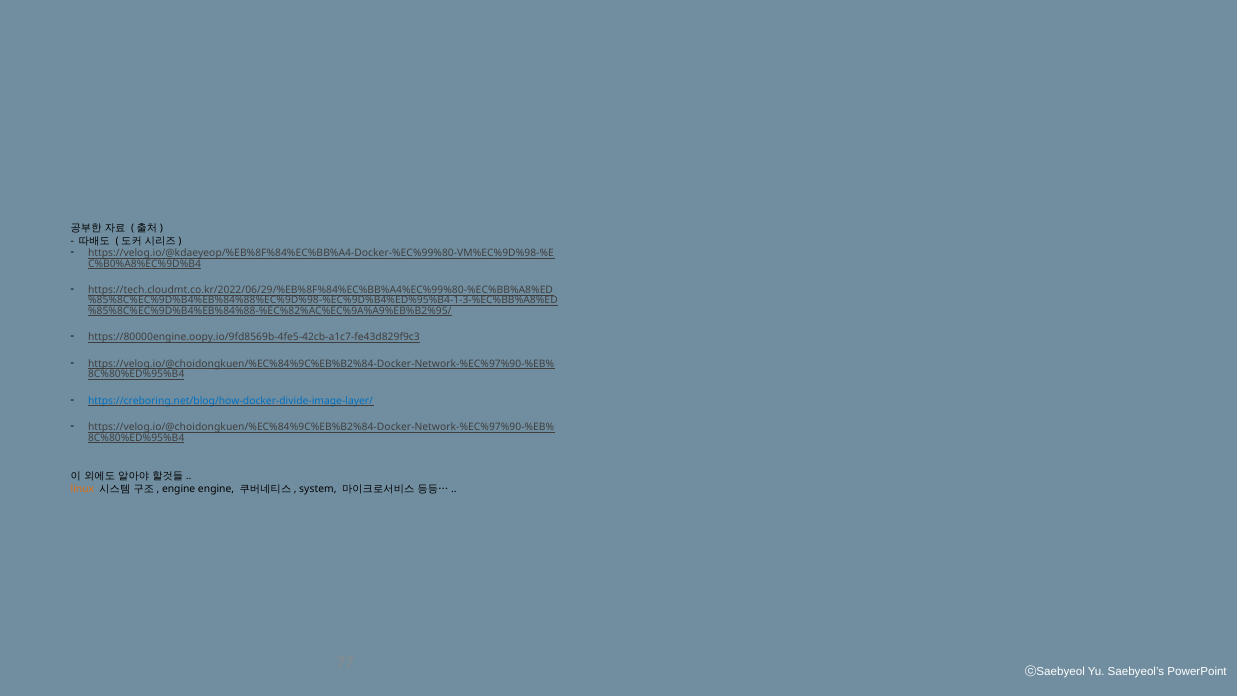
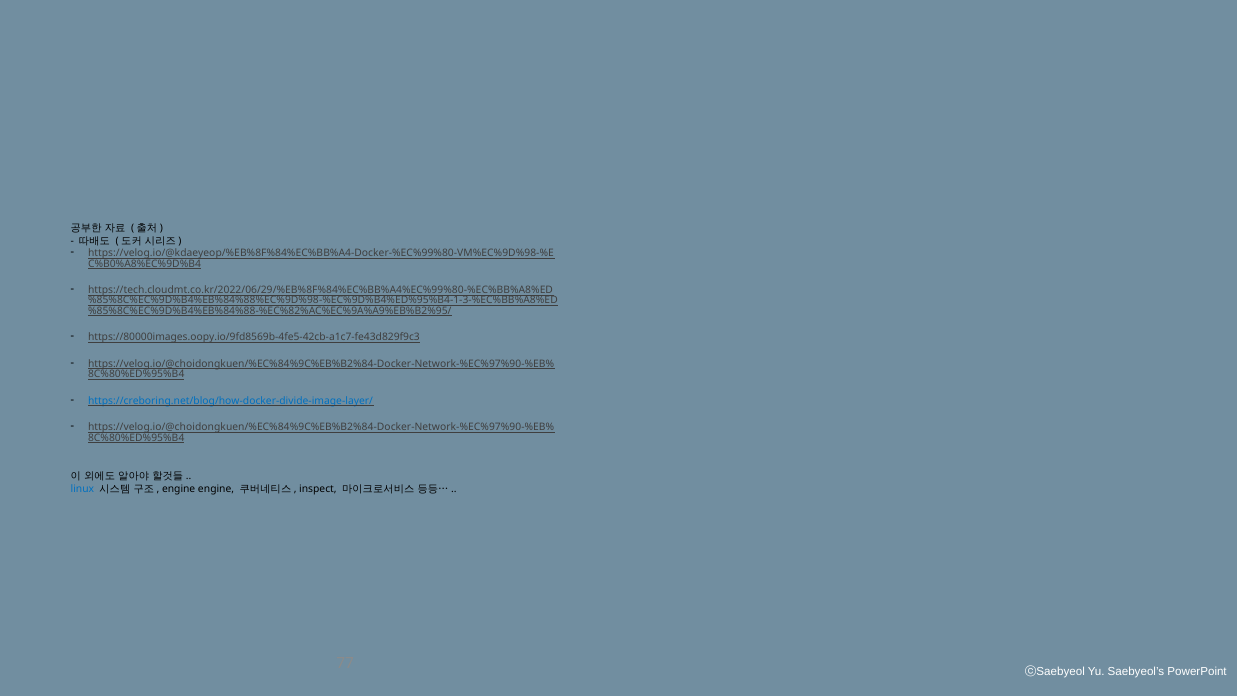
https://80000engine.oopy.io/9fd8569b-4fe5-42cb-a1c7-fe43d829f9c3: https://80000engine.oopy.io/9fd8569b-4fe5-42cb-a1c7-fe43d829f9c3 -> https://80000images.oopy.io/9fd8569b-4fe5-42cb-a1c7-fe43d829f9c3 (254, 337)
linux colour: orange -> blue (82, 489)
system: system -> inspect (318, 489)
